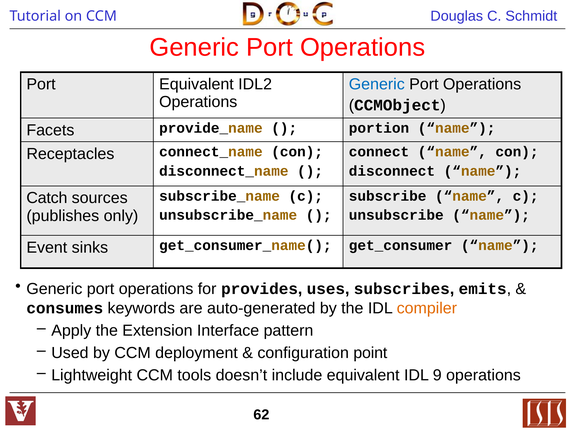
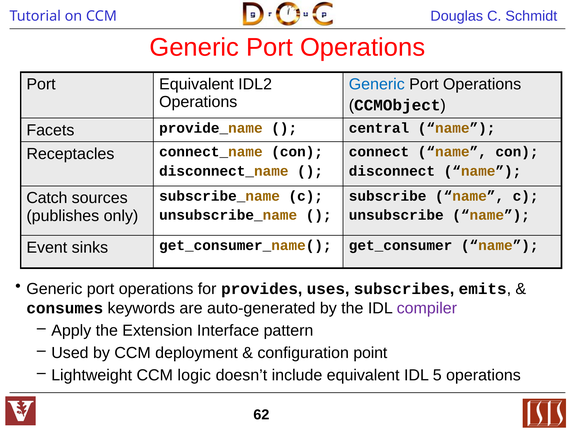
portion: portion -> central (379, 128)
compiler colour: orange -> purple (427, 308)
tools: tools -> logic (194, 375)
9: 9 -> 5 (437, 375)
